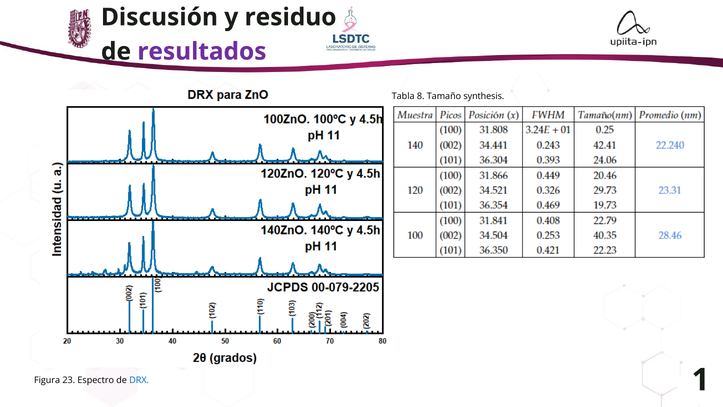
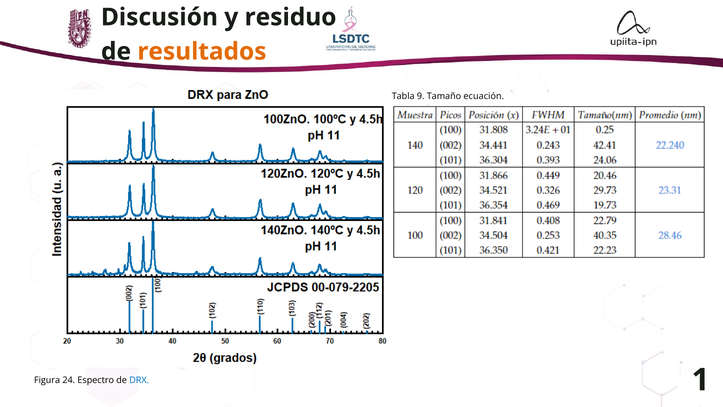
resultados colour: purple -> orange (202, 51)
Tabla 8: 8 -> 9 (421, 96)
synthesis: synthesis -> ecuación (484, 96)
23: 23 -> 24 (69, 380)
